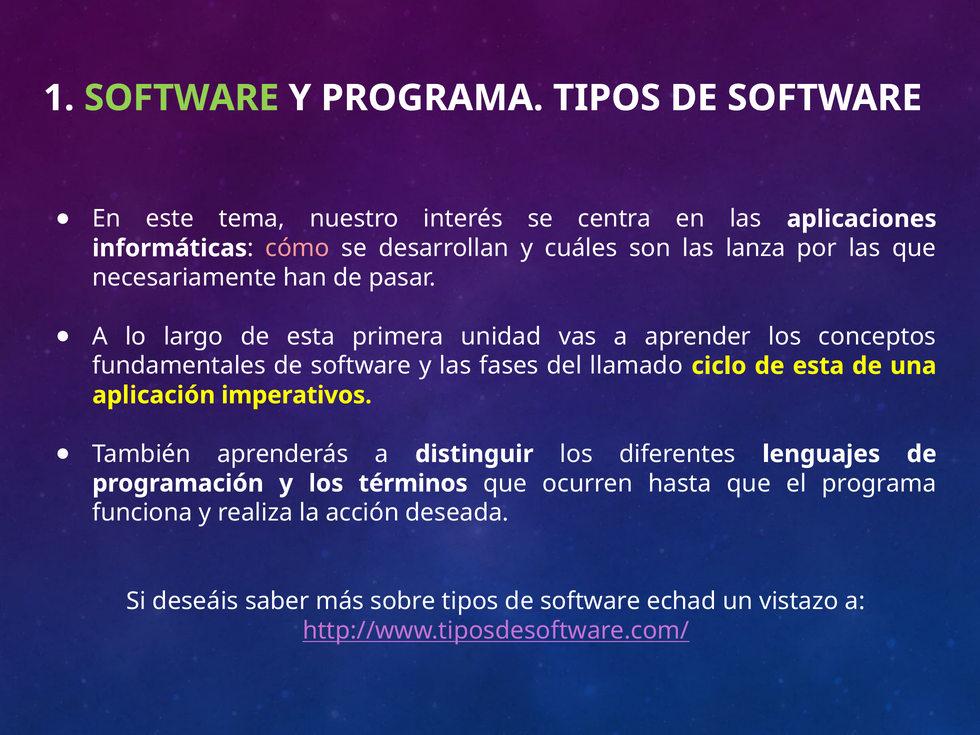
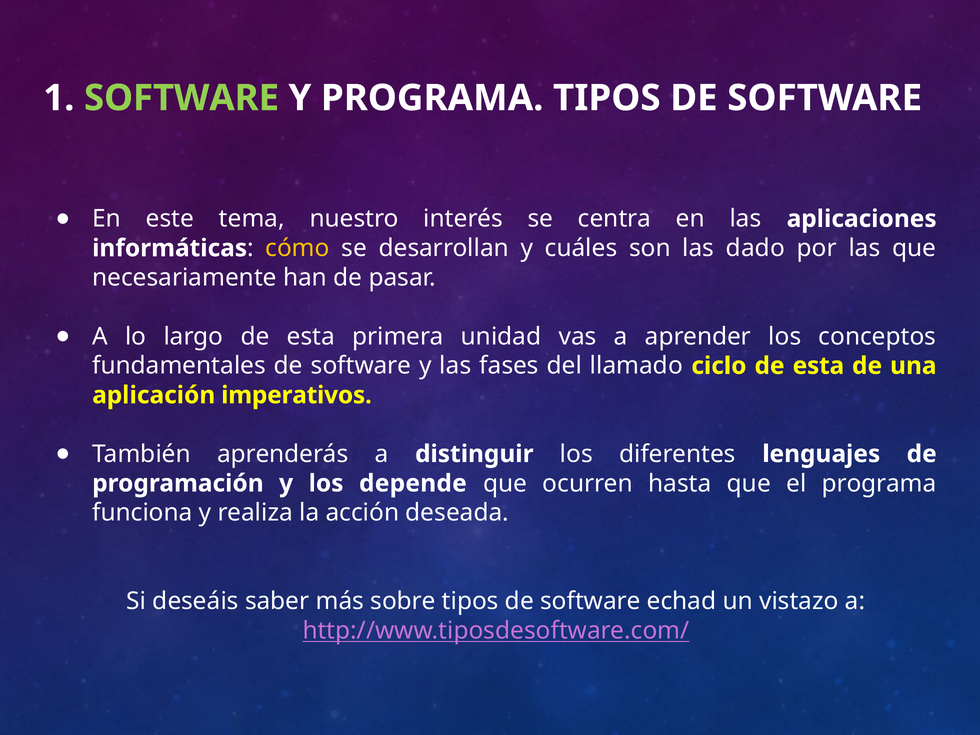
cómo colour: pink -> yellow (298, 248)
lanza: lanza -> dado (755, 248)
términos: términos -> depende (413, 483)
